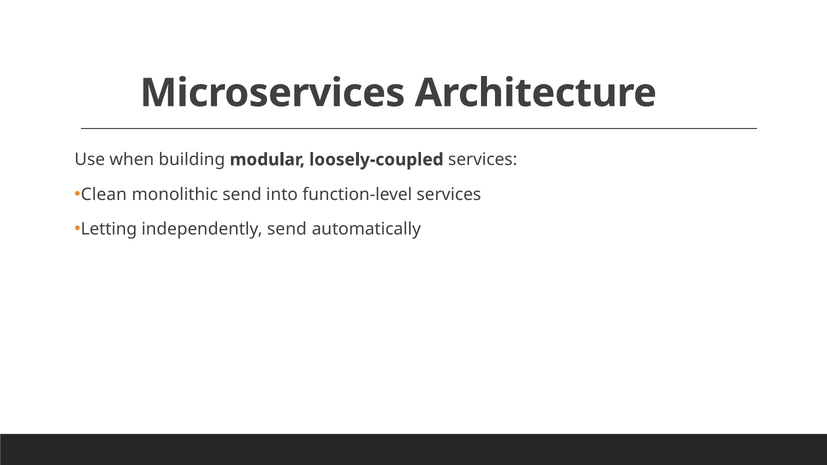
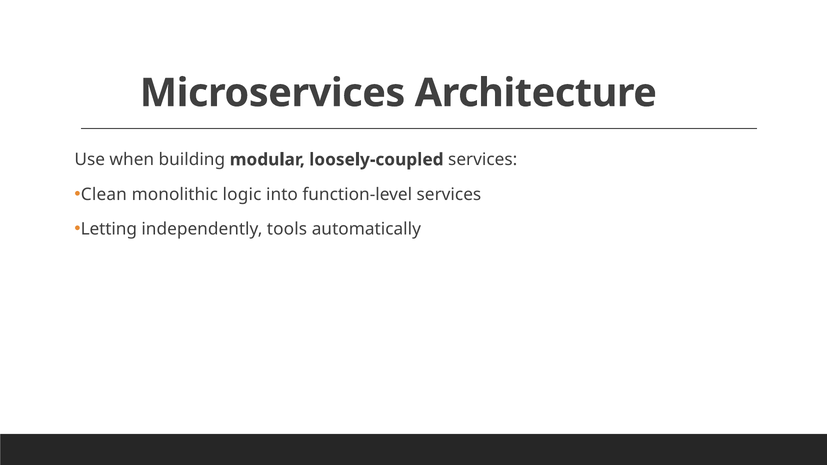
monolithic send: send -> logic (242, 194)
independently send: send -> tools (287, 229)
